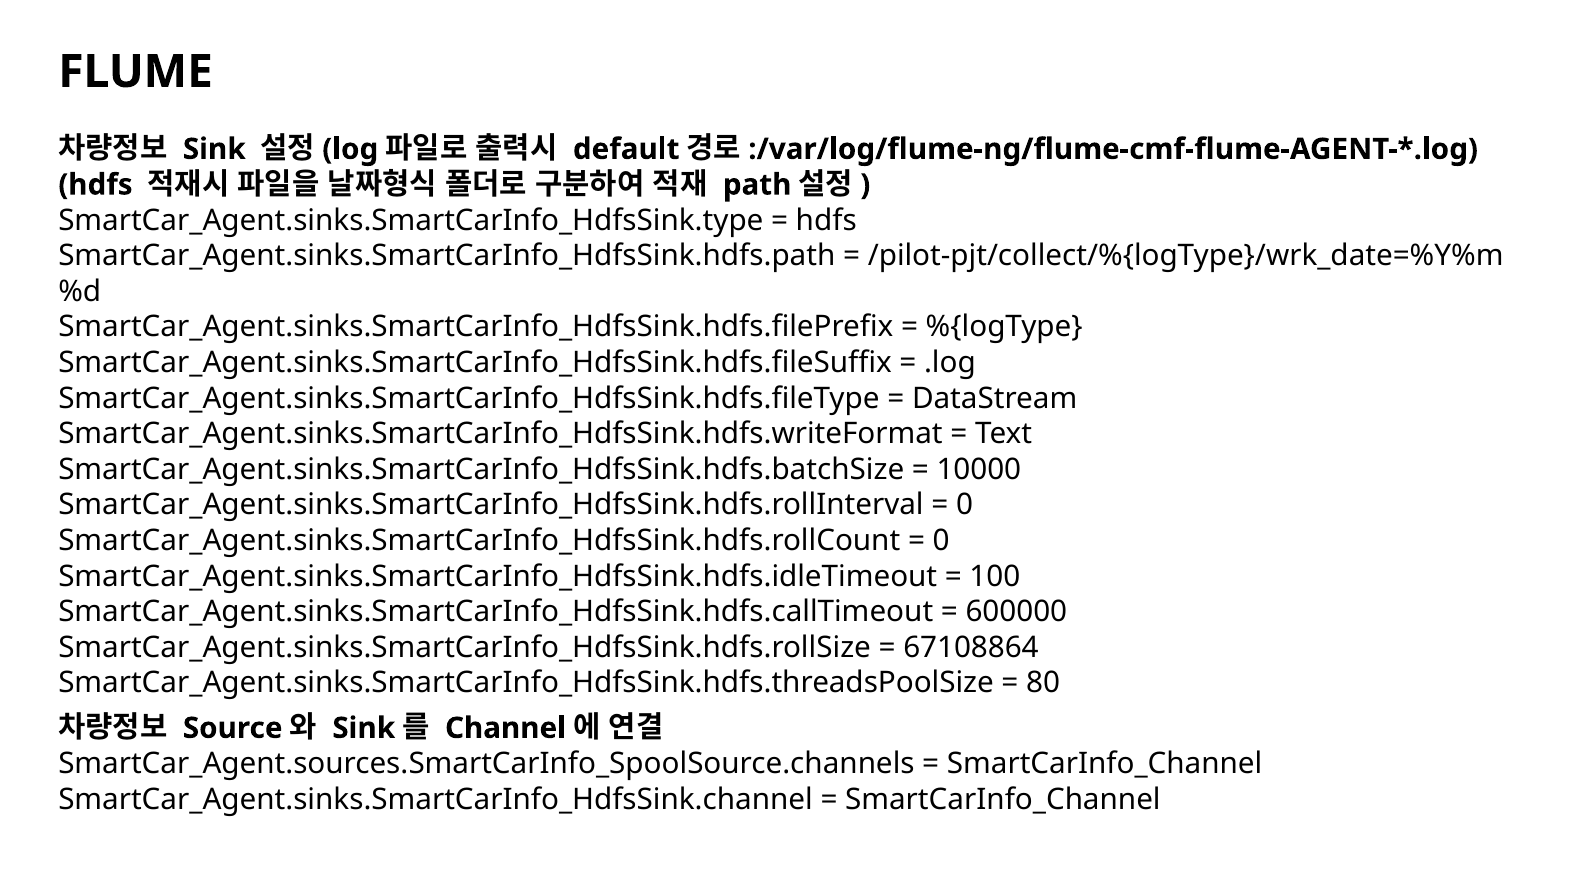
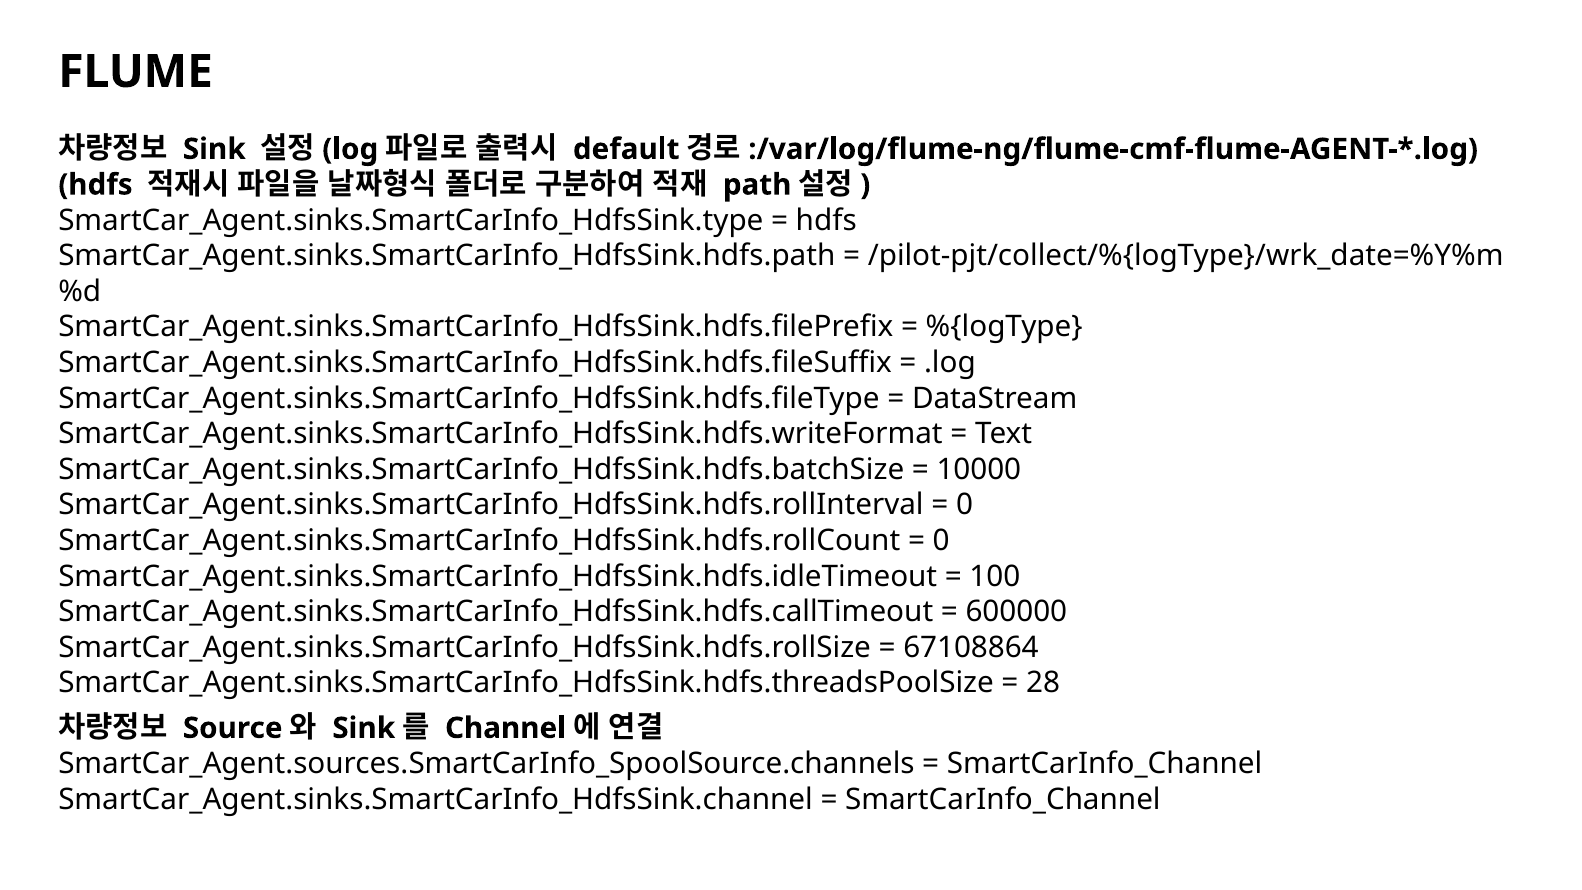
80: 80 -> 28 (1043, 683)
